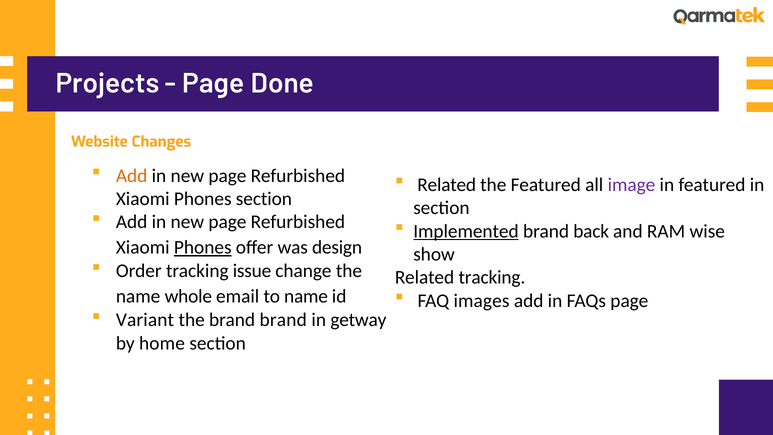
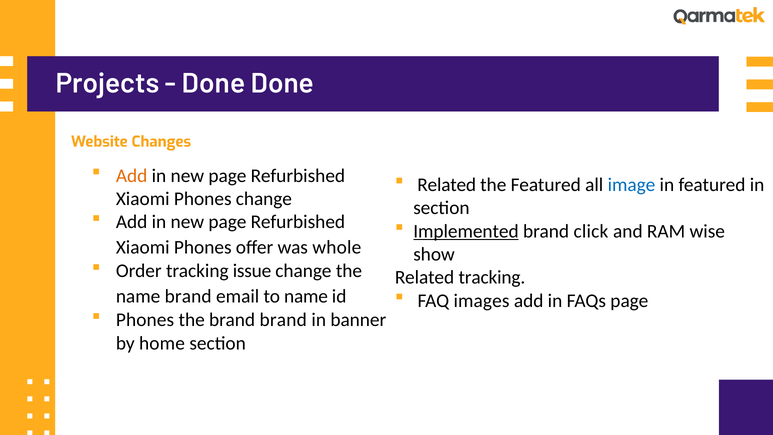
Page: Page -> Done (213, 84)
image colour: purple -> blue (631, 185)
Phones section: section -> change (264, 199)
back: back -> click (591, 231)
Phones underline: present -> none (203, 247)
design: design -> whole (337, 247)
name whole: whole -> brand (188, 296)
Variant: Variant -> Phones (145, 320)
getway: getway -> banner (358, 320)
